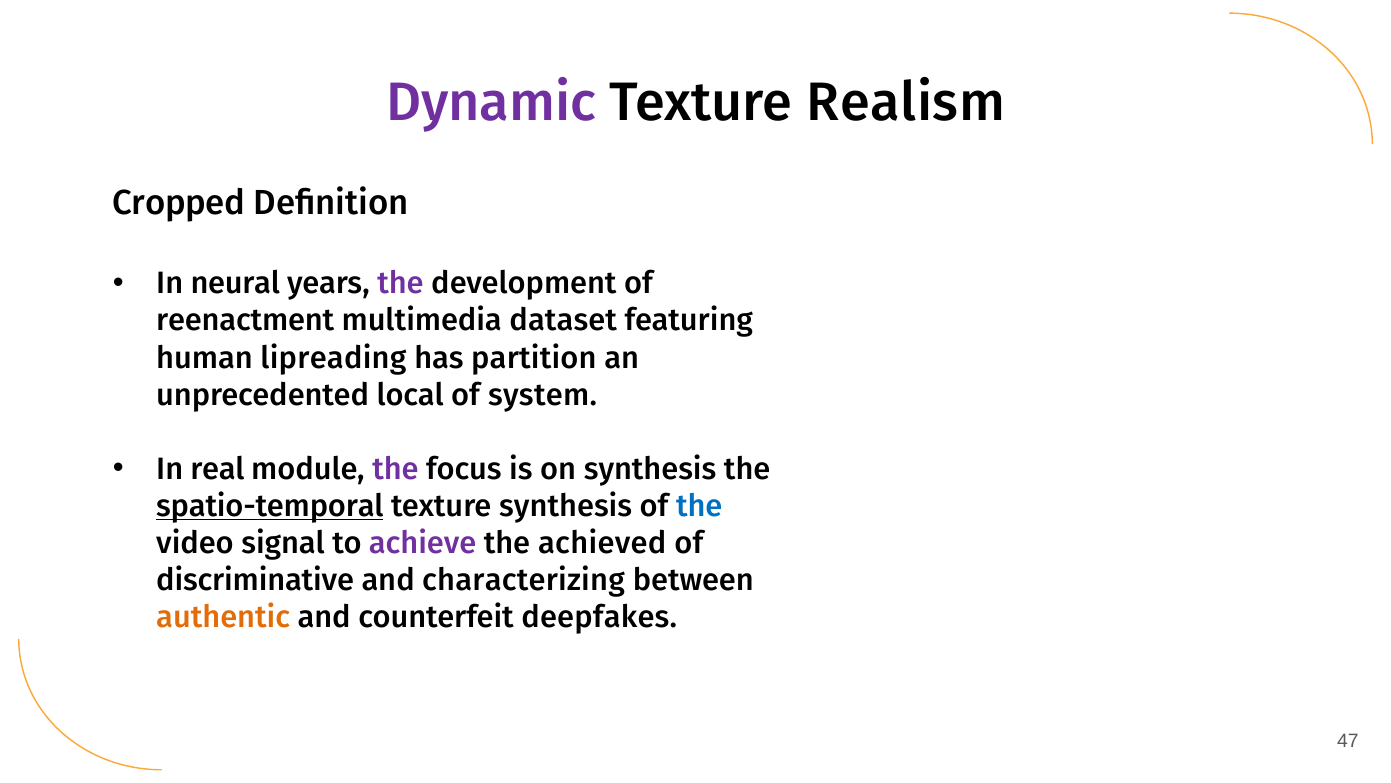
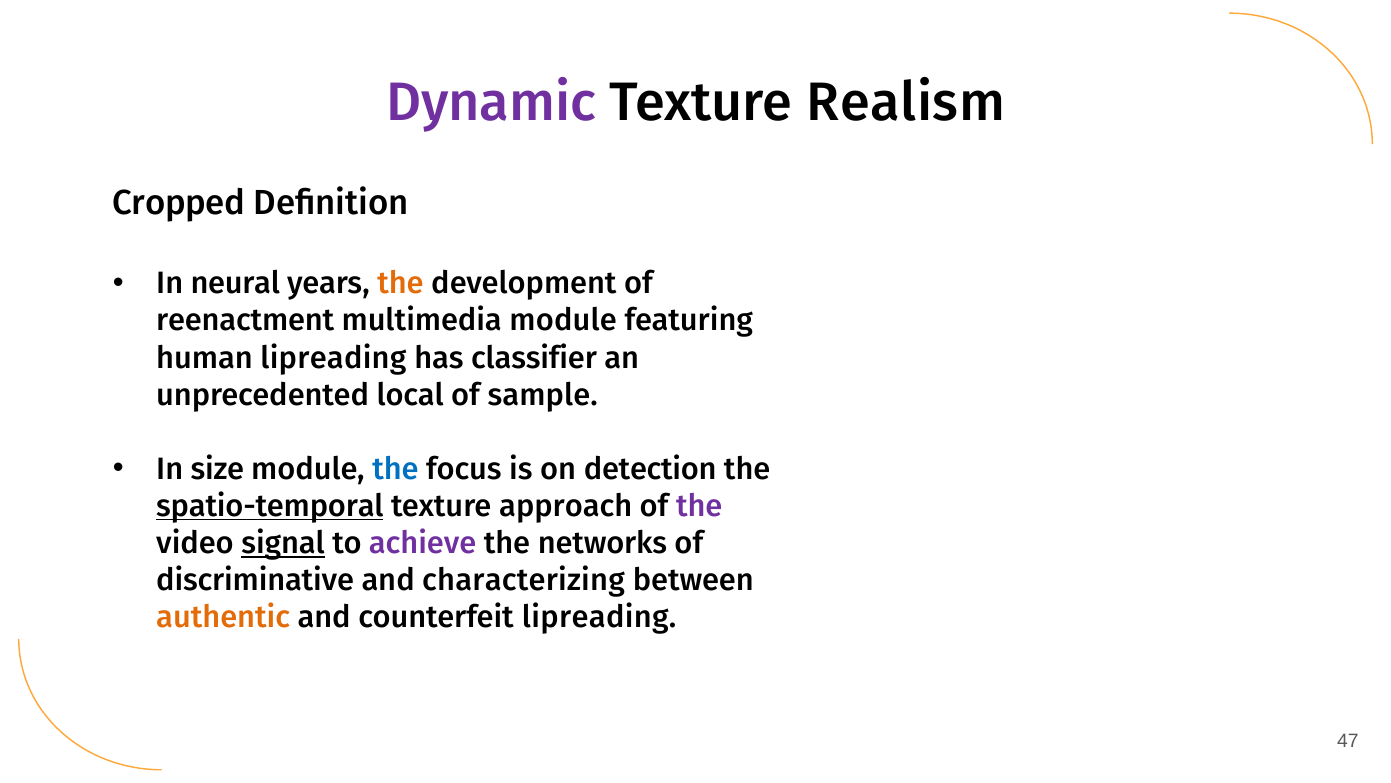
the colour: purple -> orange (401, 283)
multimedia dataset: dataset -> module (563, 321)
partition: partition -> classifier (534, 358)
system: system -> sample (543, 395)
real: real -> size (217, 469)
the colour: purple -> blue (395, 469)
on synthesis: synthesis -> detection (650, 469)
texture synthesis: synthesis -> approach (566, 506)
the colour: blue -> purple (699, 506)
signal underline: none -> present (283, 543)
achieved: achieved -> networks (603, 543)
counterfeit deepfakes: deepfakes -> lipreading (599, 617)
